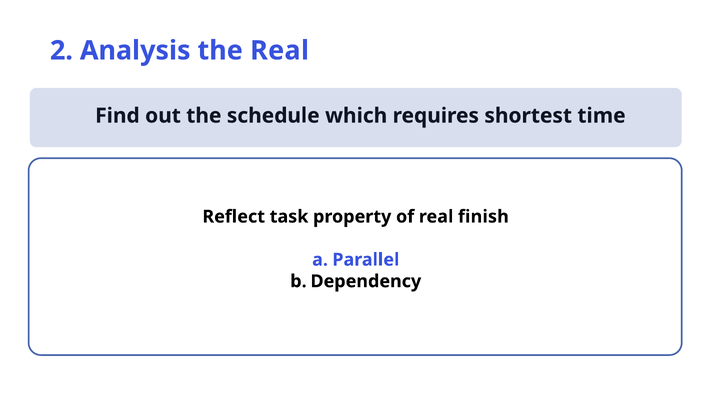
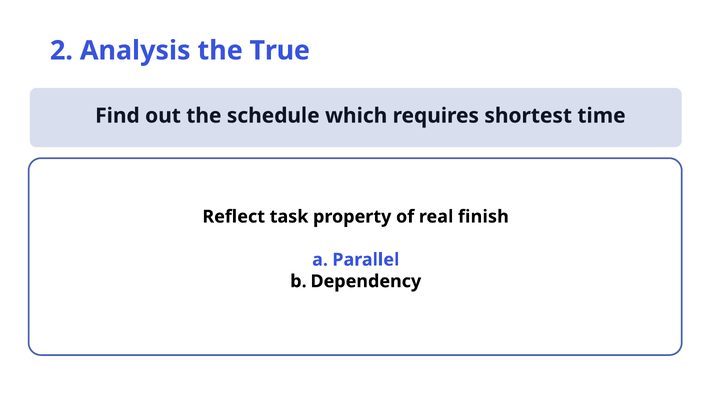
the Real: Real -> True (280, 51)
